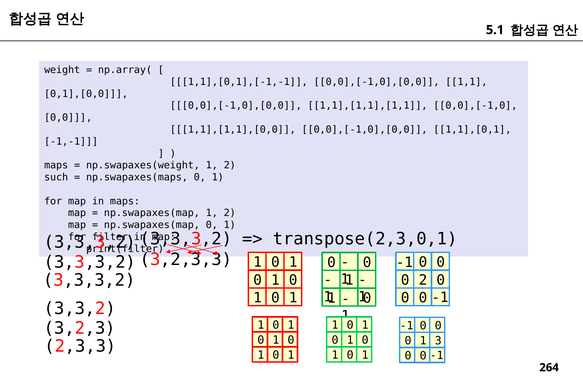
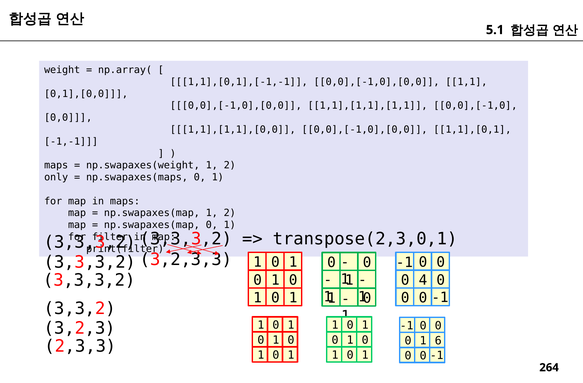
such: such -> only (56, 177)
0 2: 2 -> 4 (423, 280)
3: 3 -> 6 (438, 341)
